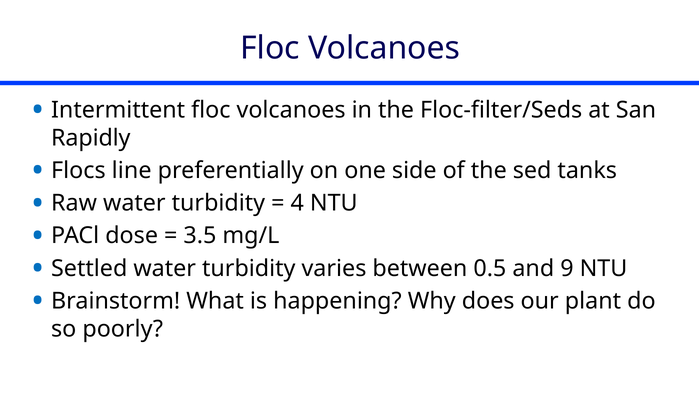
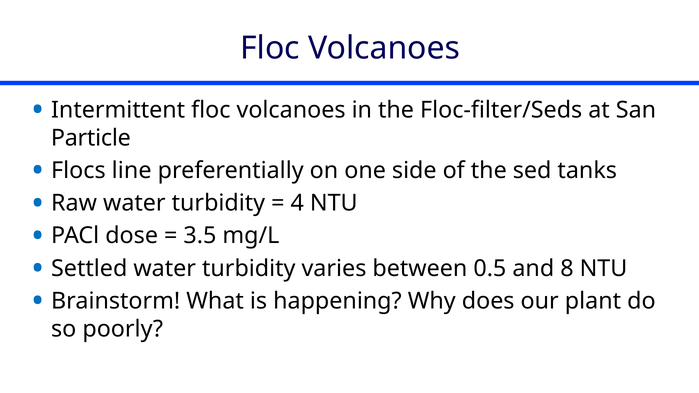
Rapidly: Rapidly -> Particle (91, 138)
9: 9 -> 8 (567, 268)
